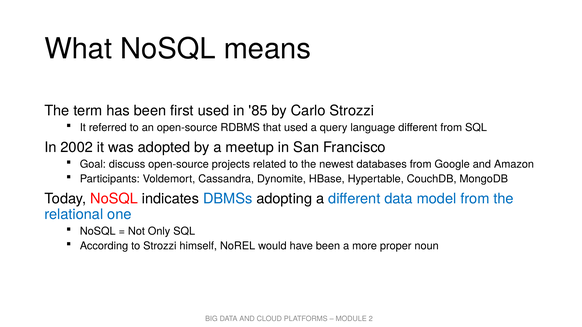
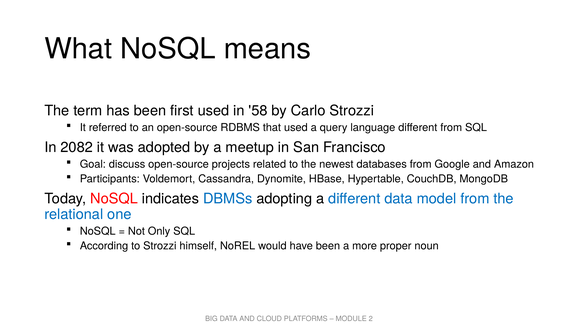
85: 85 -> 58 (258, 111)
2002: 2002 -> 2082 (77, 147)
